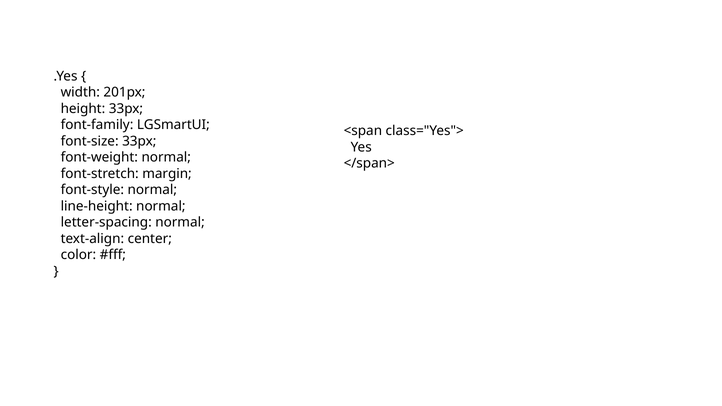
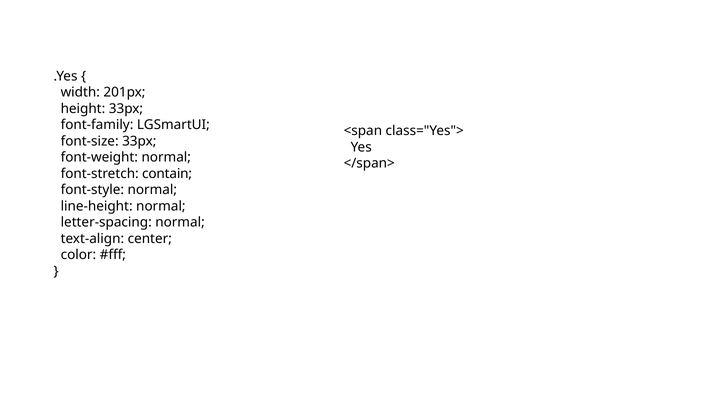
margin: margin -> contain (167, 174)
